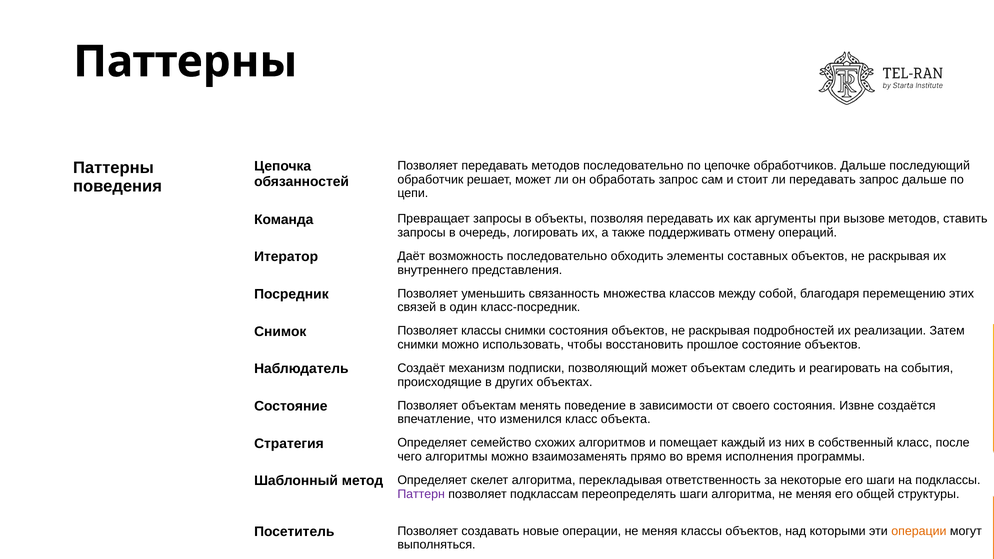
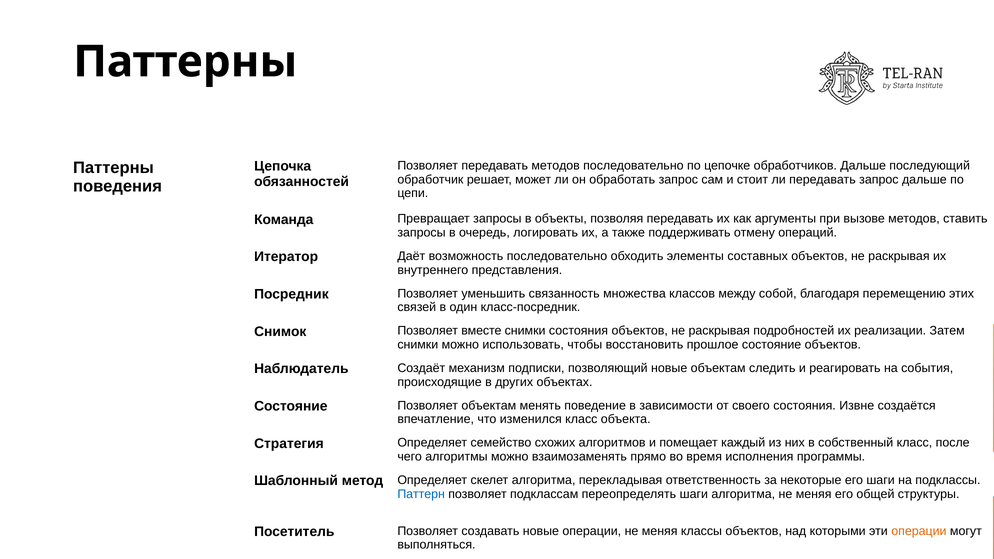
Позволяет классы: классы -> вместе (481, 331)
позволяющий может: может -> новые (669, 368)
Паттерн colour: purple -> blue (421, 494)
